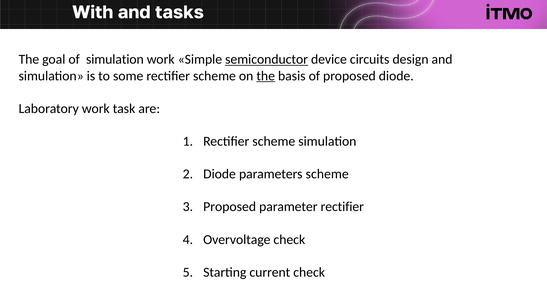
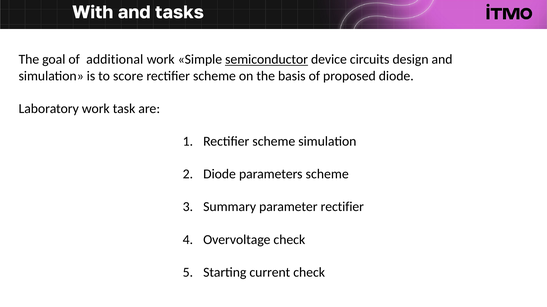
of simulation: simulation -> additional (115, 60)
some: some -> score (128, 76)
the underline: present -> none (266, 76)
Proposed: Proposed -> Summary (230, 207)
